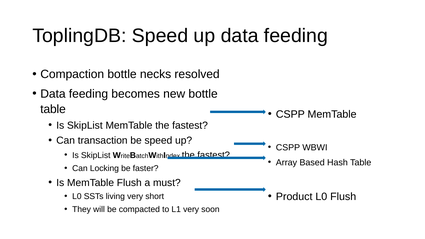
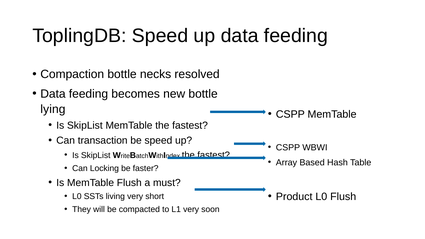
table: table -> lying (53, 109)
